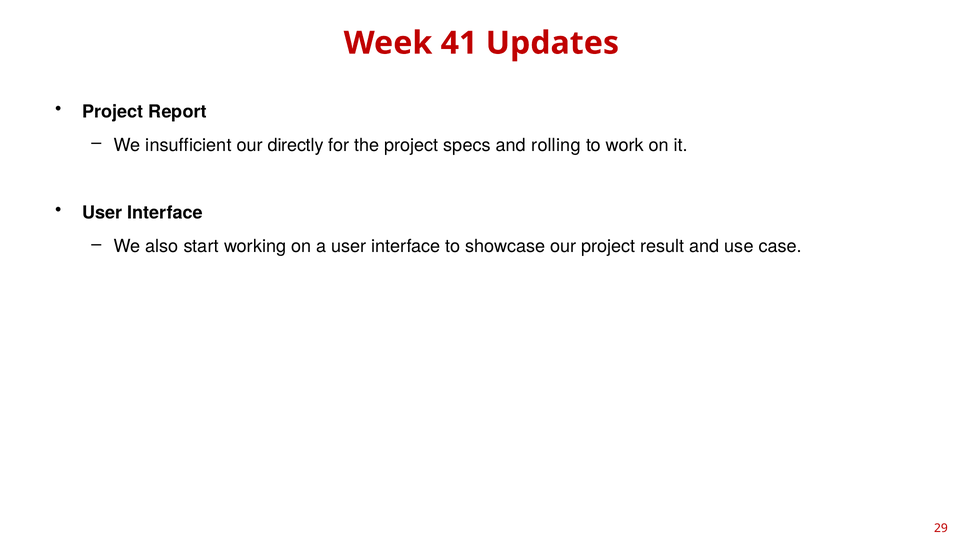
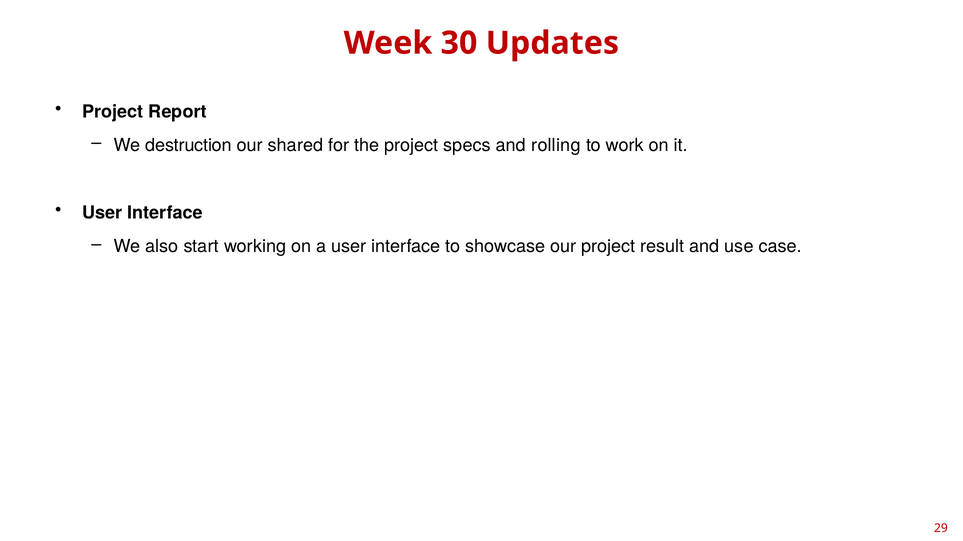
41: 41 -> 30 (459, 43)
insufficient: insufficient -> destruction (189, 146)
directly: directly -> shared (296, 146)
